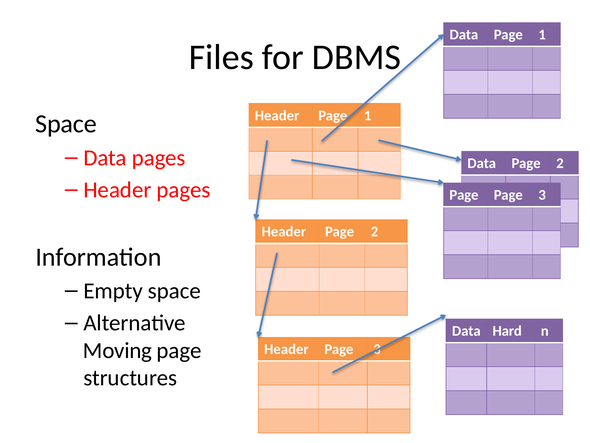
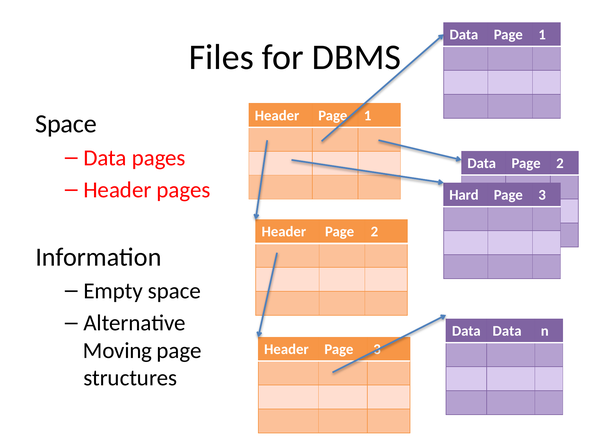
Page: Page -> Hard (464, 195)
Data Hard: Hard -> Data (507, 331)
